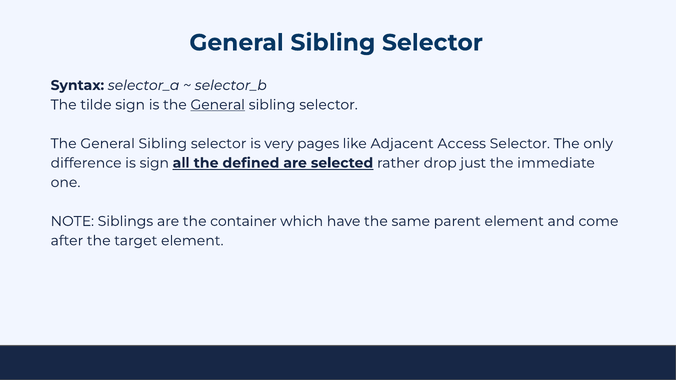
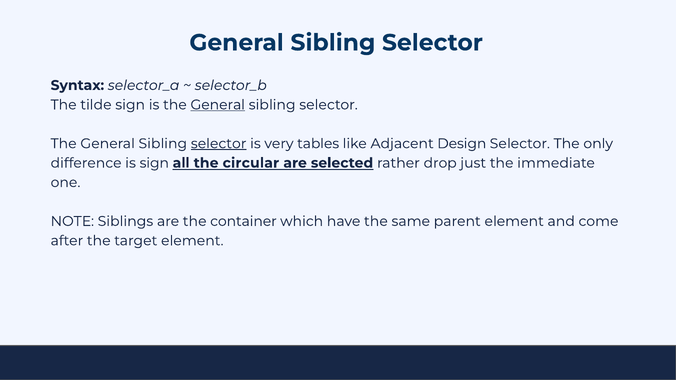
selector underline: none -> present (219, 144)
pages: pages -> tables (318, 144)
Access: Access -> Design (462, 144)
defined: defined -> circular (251, 163)
